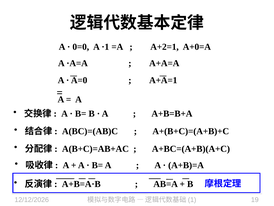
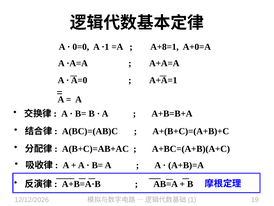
A+2=1: A+2=1 -> A+8=1 (165, 47)
